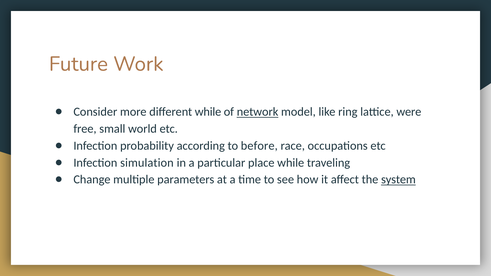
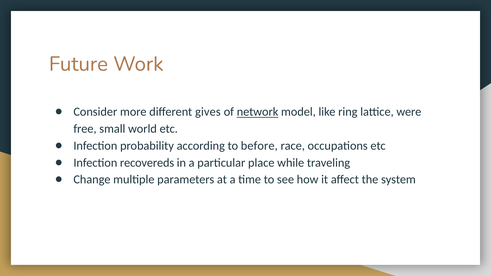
different while: while -> gives (208, 112)
simulation: simulation -> recovereds (147, 163)
system underline: present -> none (398, 180)
